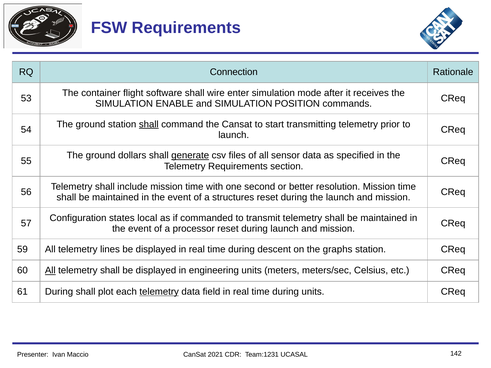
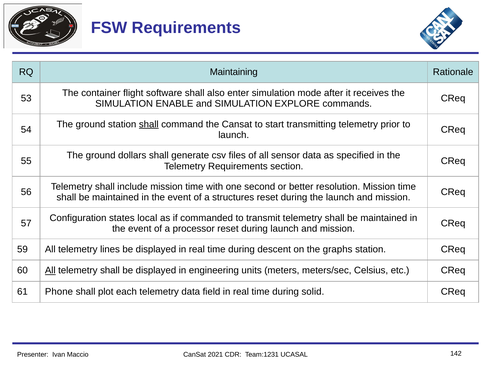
Connection: Connection -> Maintaining (234, 72)
wire: wire -> also (216, 93)
POSITION: POSITION -> EXPLORE (297, 104)
generate underline: present -> none (190, 156)
61 During: During -> Phone (59, 292)
telemetry underline: present -> none (159, 292)
during units: units -> solid (313, 292)
